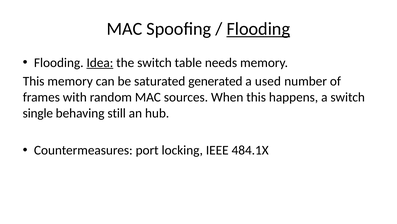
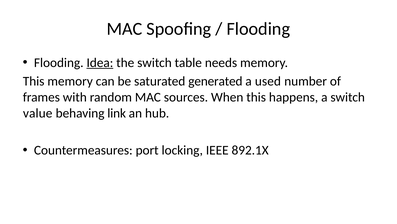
Flooding underline: present -> none (258, 29)
single: single -> value (38, 113)
still: still -> link (117, 113)
484.1X: 484.1X -> 892.1X (250, 150)
